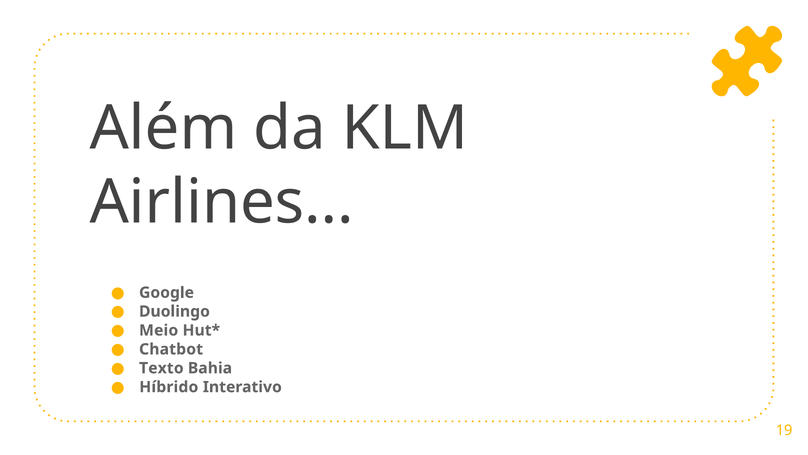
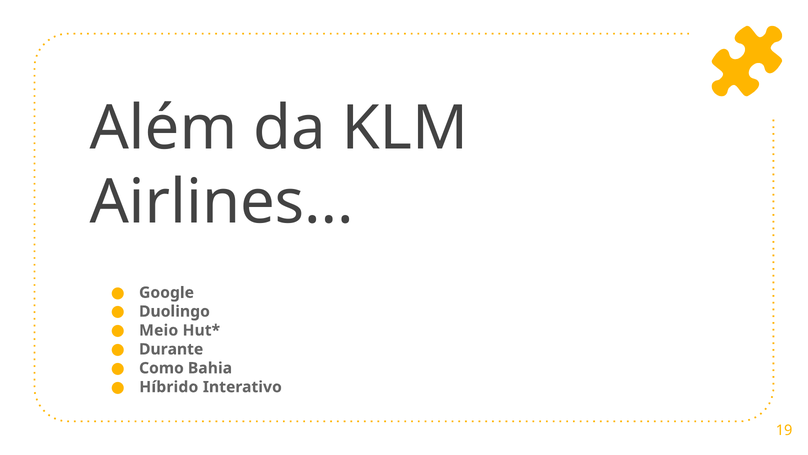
Chatbot: Chatbot -> Durante (171, 349)
Texto: Texto -> Como (161, 368)
